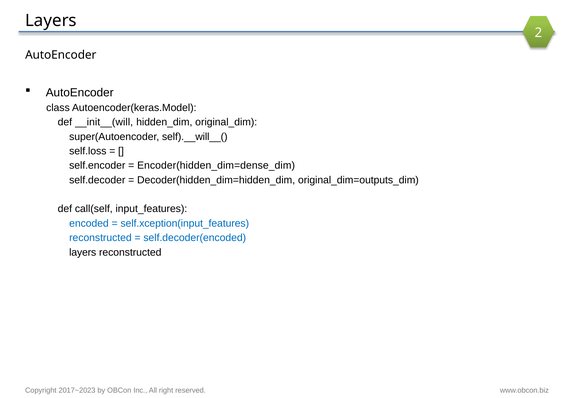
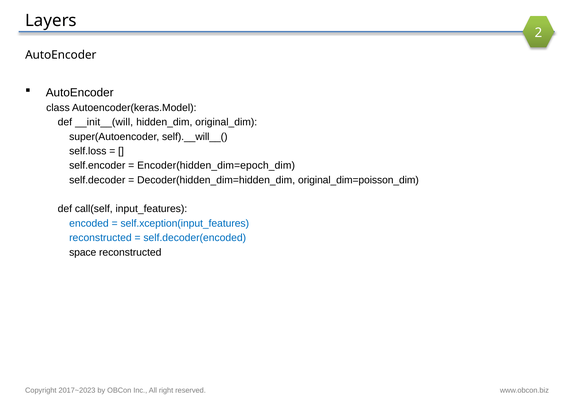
Encoder(hidden_dim=dense_dim: Encoder(hidden_dim=dense_dim -> Encoder(hidden_dim=epoch_dim (216, 165)
original_dim=outputs_dim: original_dim=outputs_dim -> original_dim=poisson_dim (358, 180)
layers: layers -> space (83, 252)
